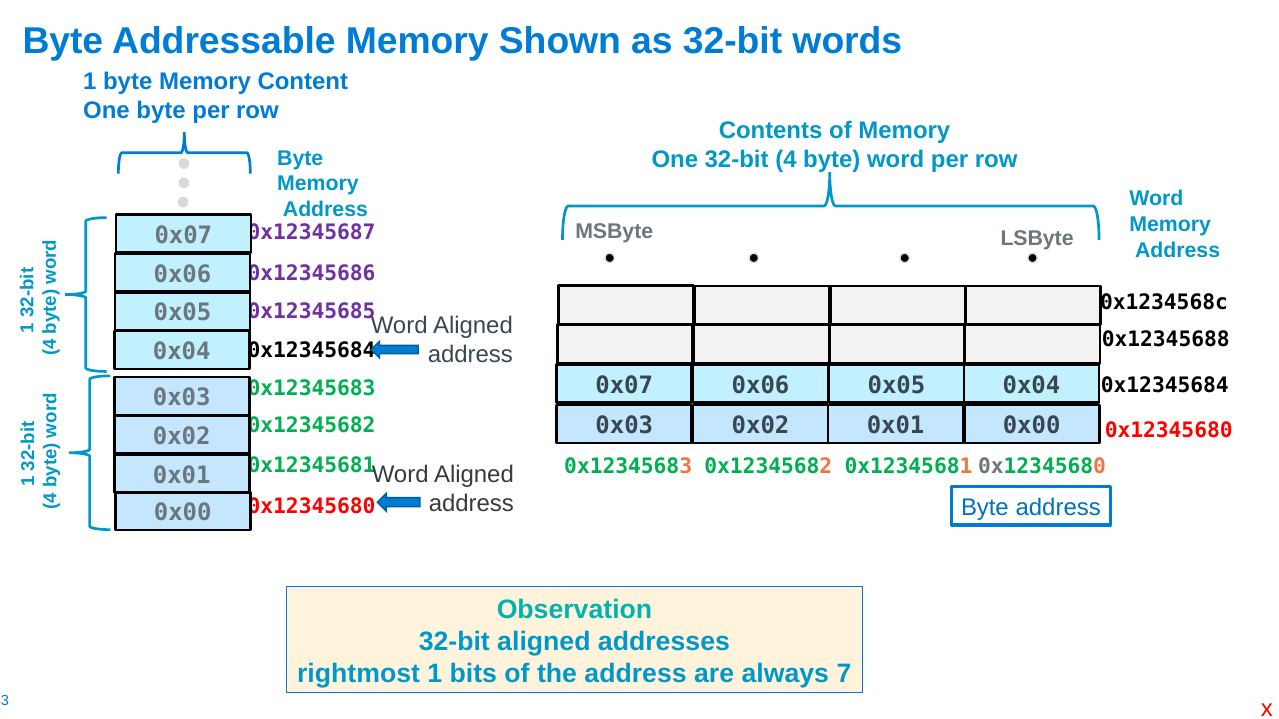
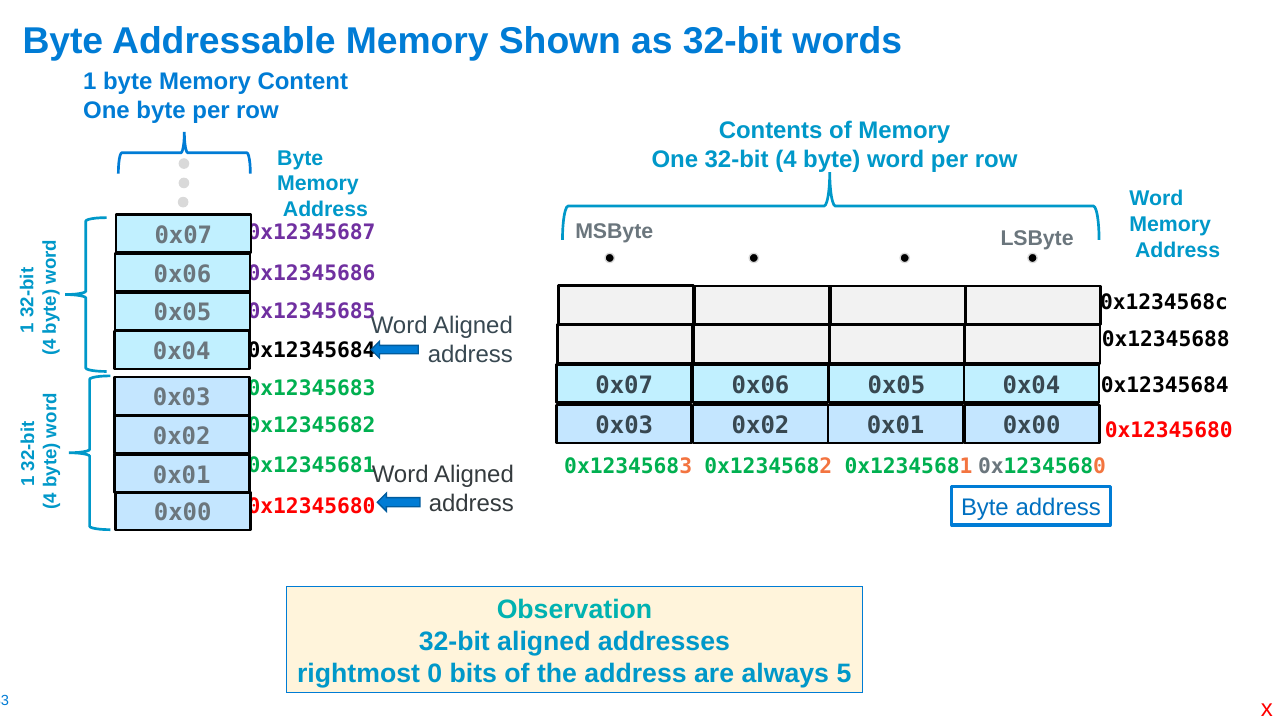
rightmost 1: 1 -> 0 (435, 674)
7: 7 -> 5 (844, 674)
